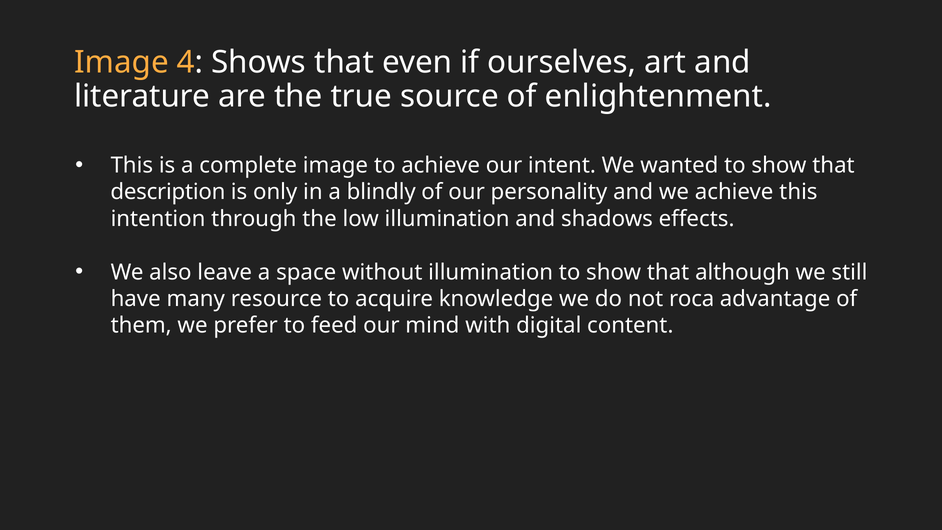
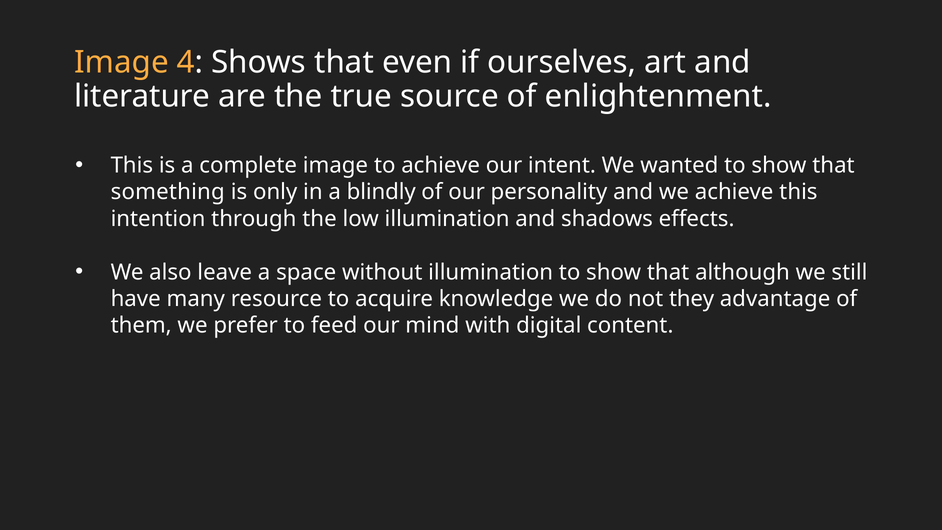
description: description -> something (168, 192)
roca: roca -> they (692, 299)
